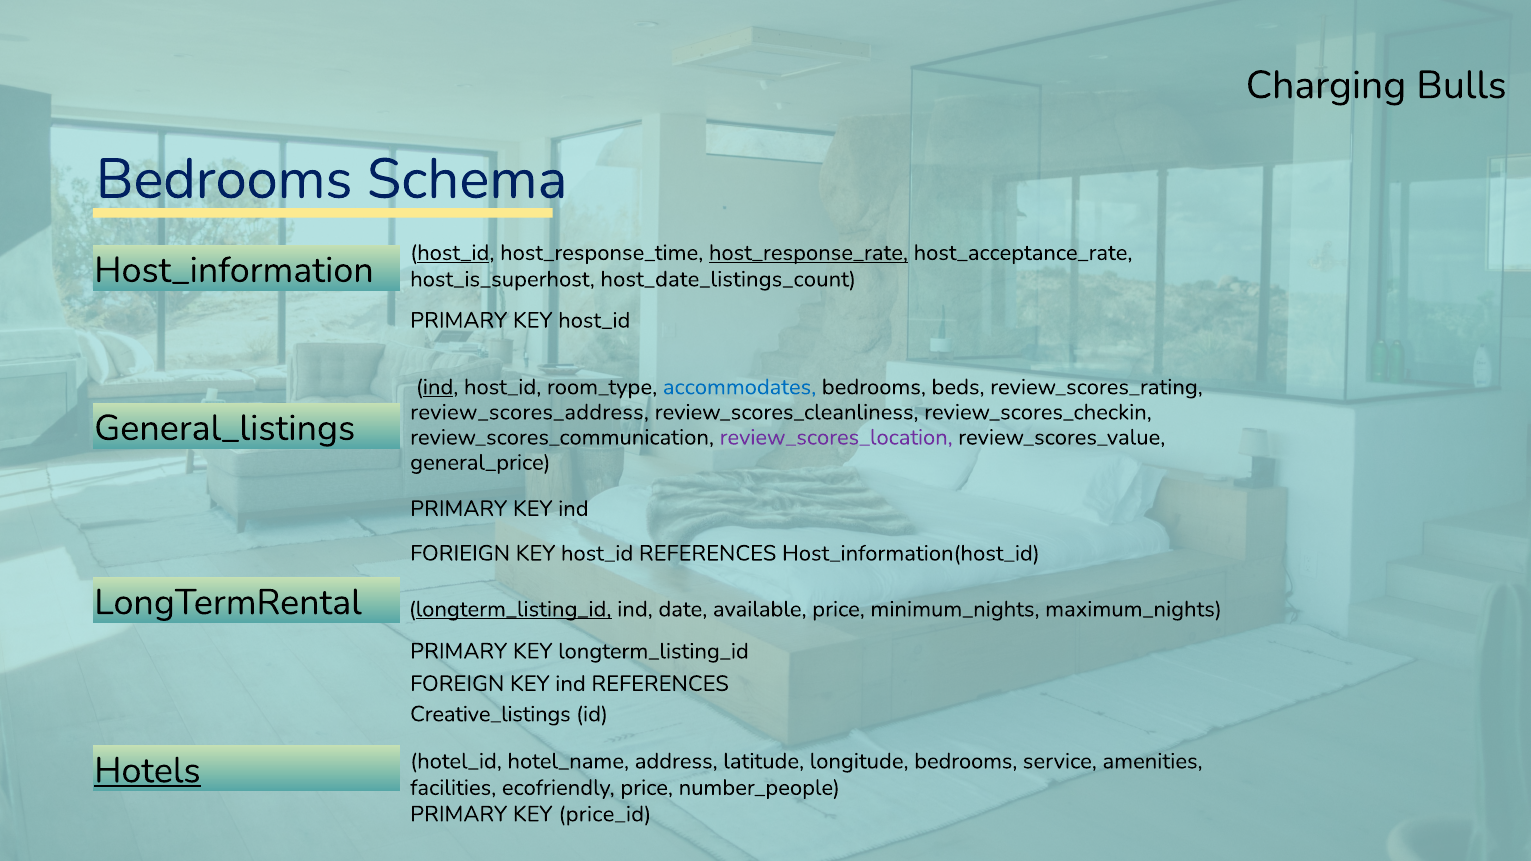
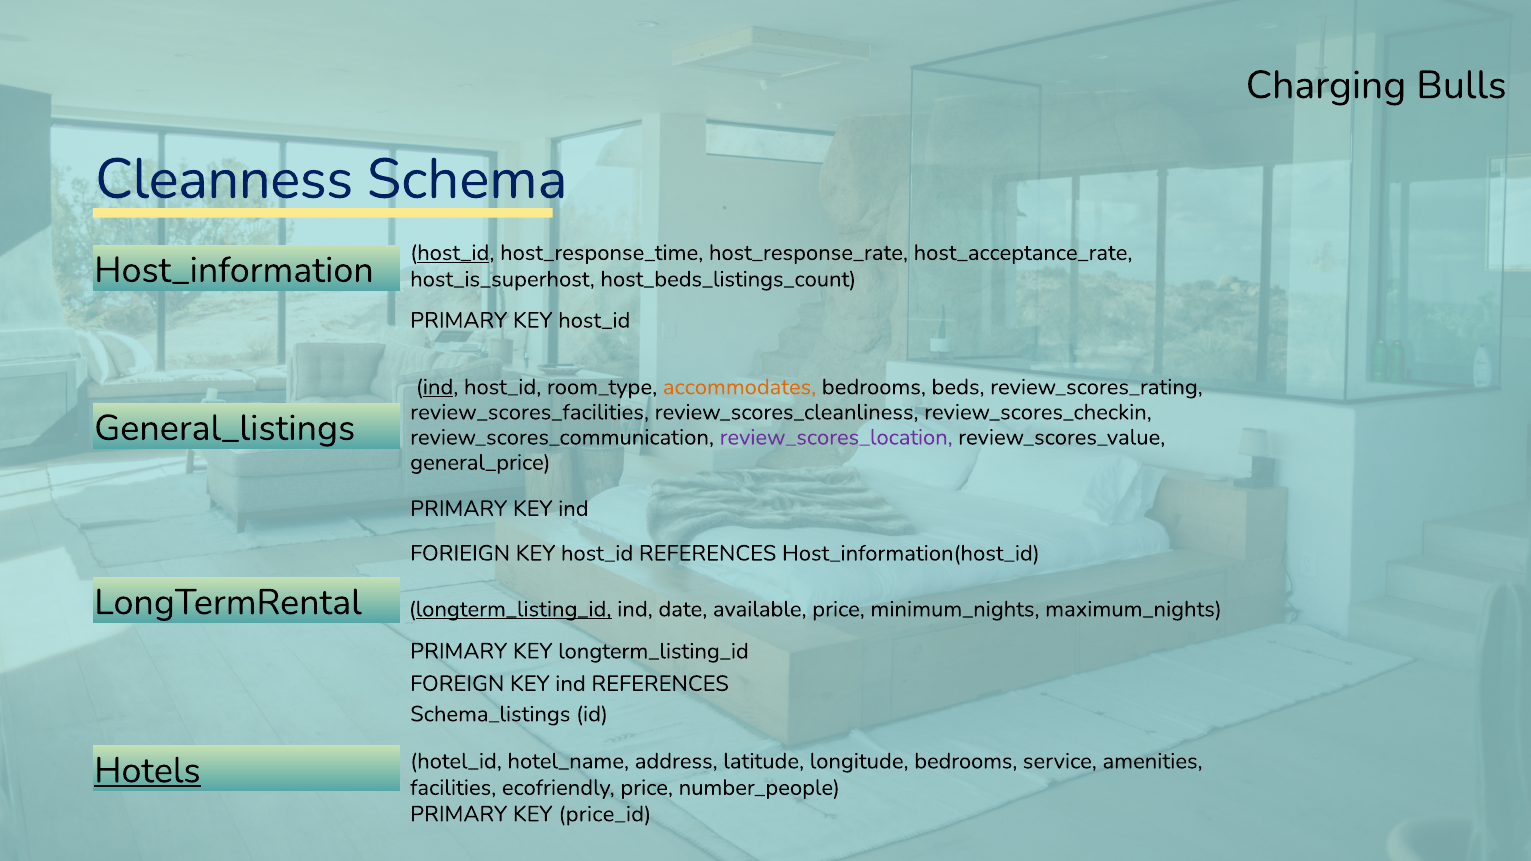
Bedrooms: Bedrooms -> Cleanness (224, 179)
host_response_rate underline: present -> none (808, 253)
host_date_listings_count: host_date_listings_count -> host_beds_listings_count (728, 279)
accommodates colour: blue -> orange (740, 387)
review_scores_address: review_scores_address -> review_scores_facilities (530, 412)
Creative_listings: Creative_listings -> Schema_listings (490, 714)
